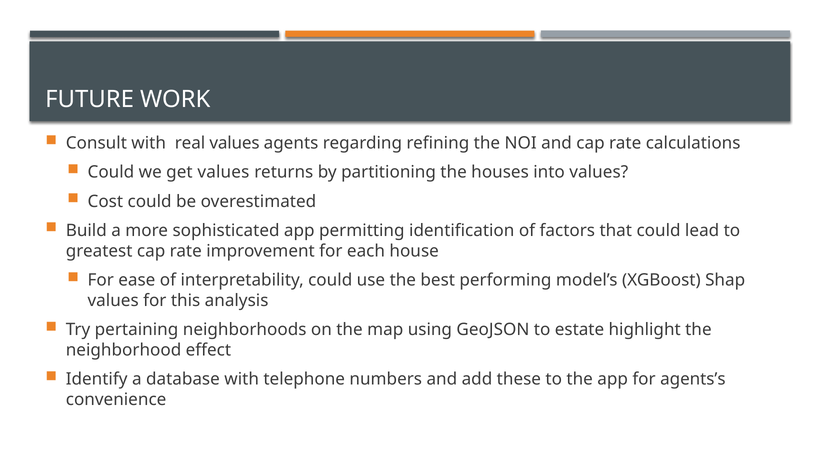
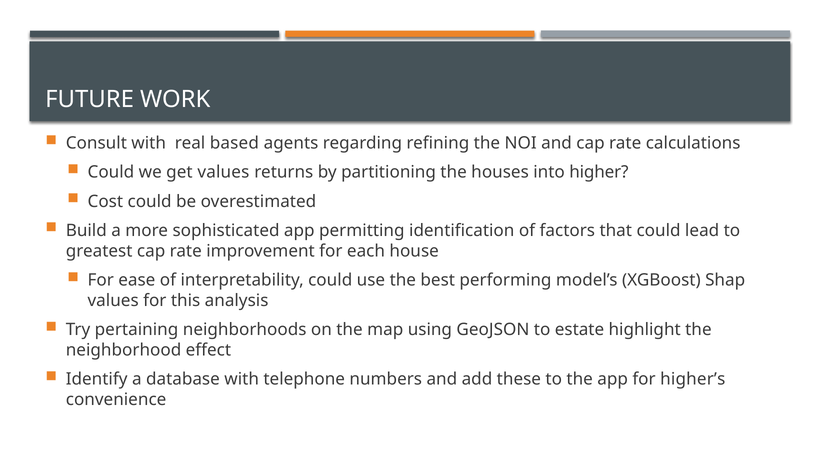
real values: values -> based (234, 143)
into values: values -> higher (599, 172)
agents’s: agents’s -> higher’s (693, 379)
